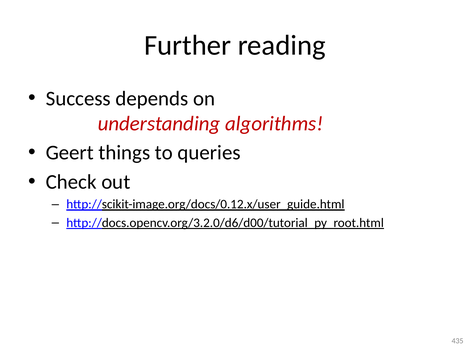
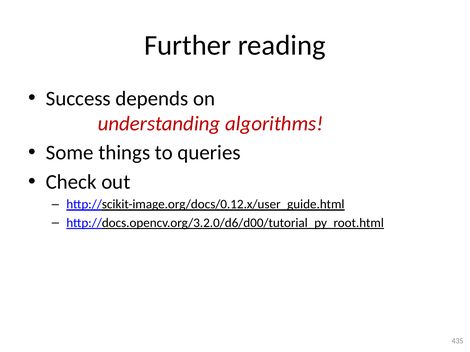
Geert: Geert -> Some (70, 153)
